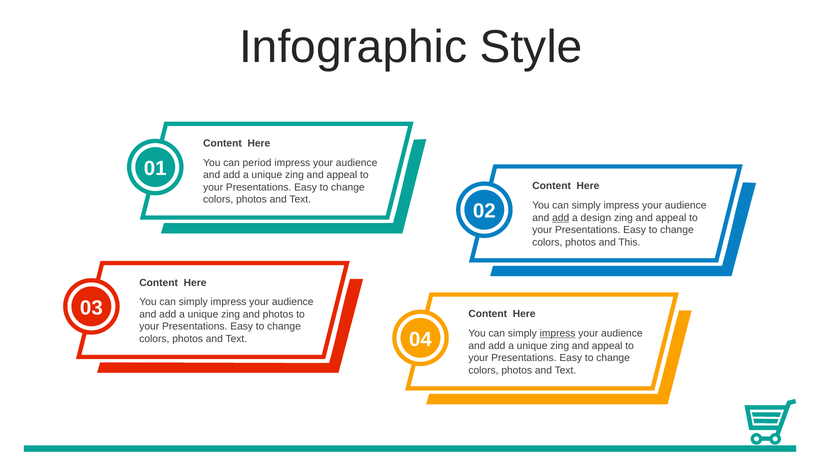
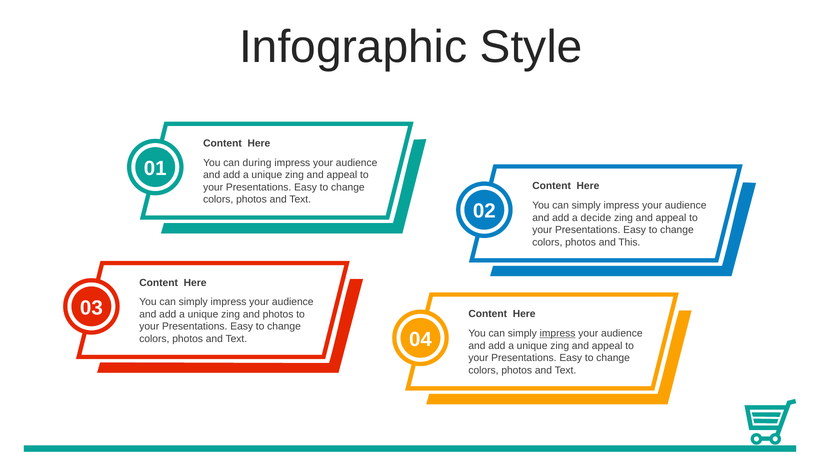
period: period -> during (257, 163)
add underline: present -> none (561, 218)
design: design -> decide (596, 218)
